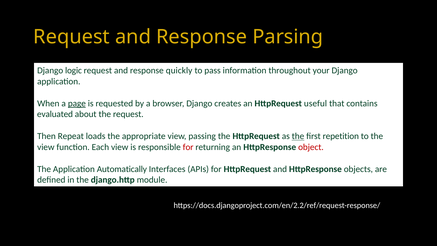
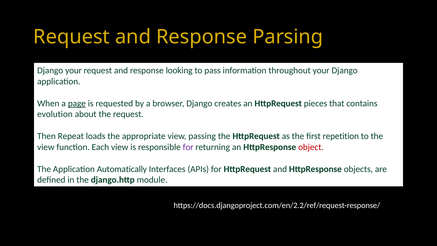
Django logic: logic -> your (73, 71)
quickly: quickly -> looking (179, 71)
useful: useful -> pieces (316, 103)
evaluated: evaluated -> evolution (55, 114)
the underline: present -> none (298, 136)
for colour: red -> purple (188, 147)
